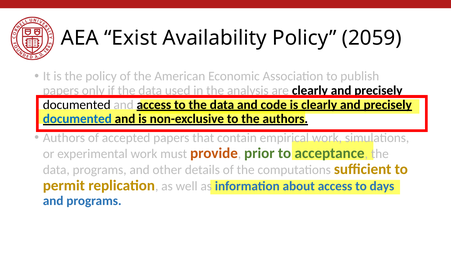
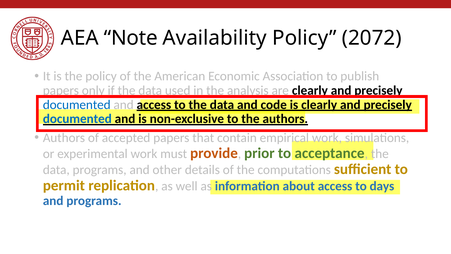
Exist: Exist -> Note (131, 38)
2059: 2059 -> 2072 (372, 38)
documented colour: black -> blue (77, 105)
